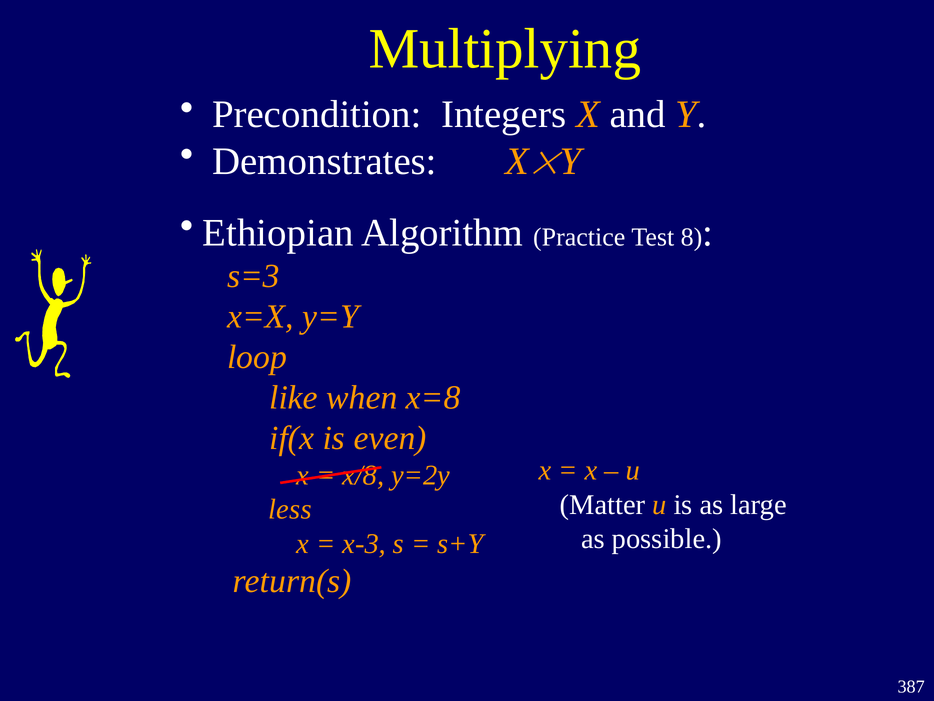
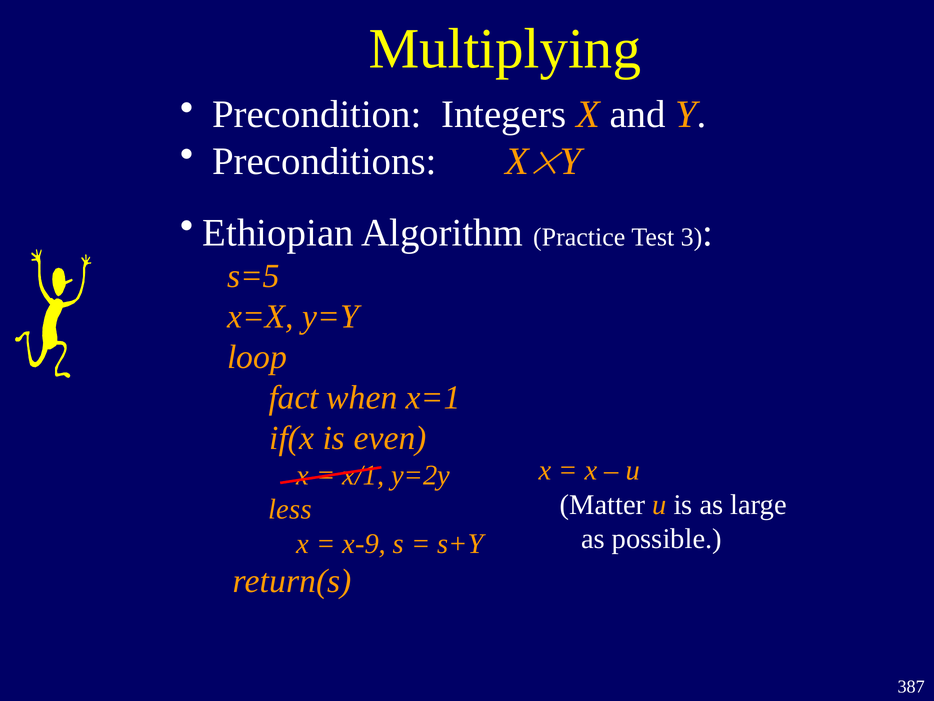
Demonstrates: Demonstrates -> Preconditions (324, 161)
8: 8 -> 3 (692, 237)
s=3: s=3 -> s=5 (253, 276)
like: like -> fact (294, 397)
x=8: x=8 -> x=1 (433, 397)
x/8: x/8 -> x/1 (363, 475)
x-3: x-3 -> x-9 (364, 543)
